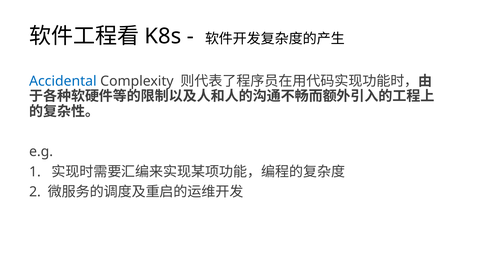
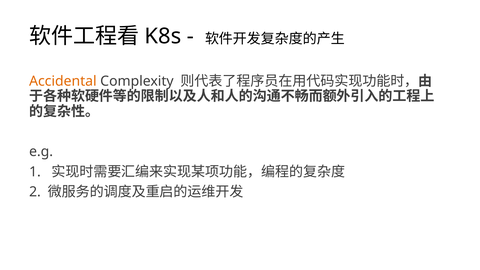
Accidental colour: blue -> orange (63, 81)
